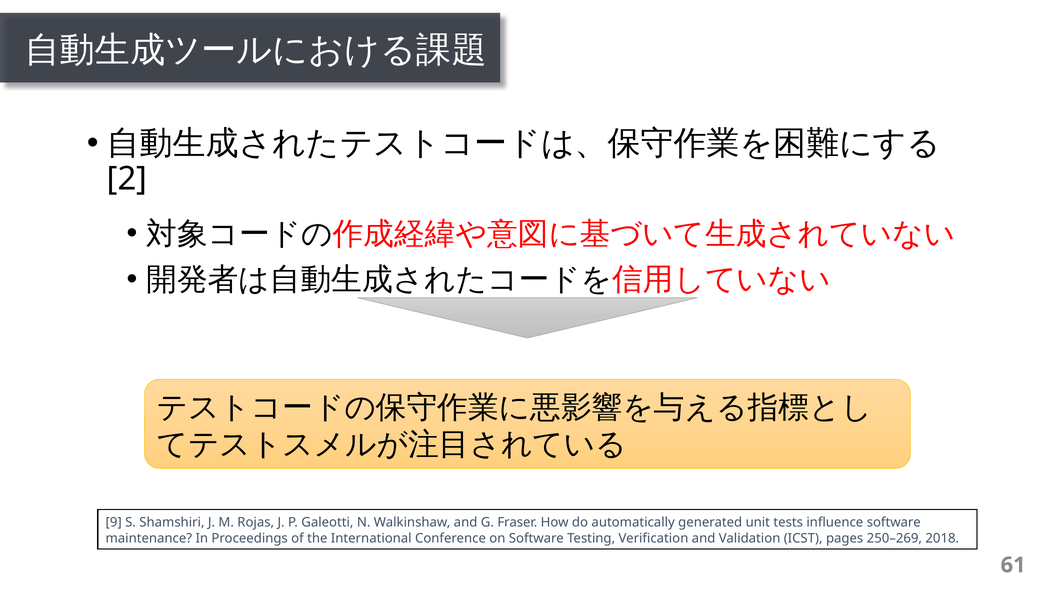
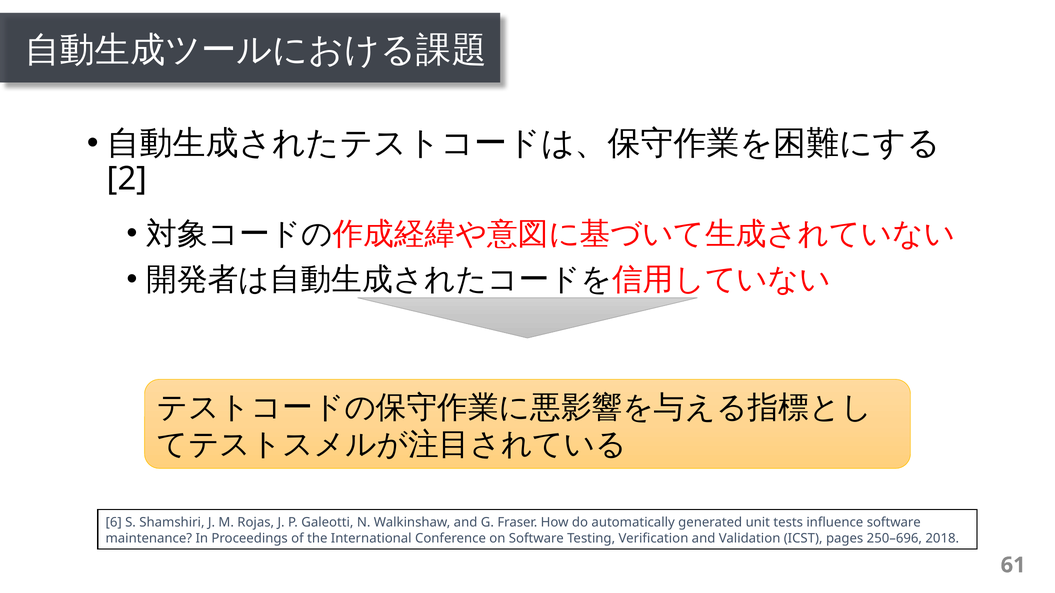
9: 9 -> 6 (114, 523)
250–269: 250–269 -> 250–696 (894, 539)
